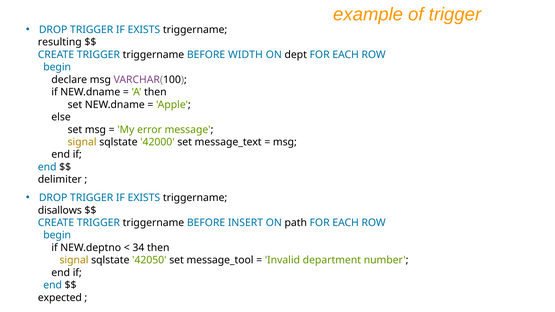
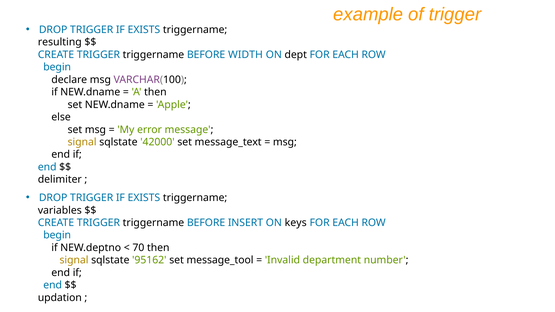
disallows: disallows -> variables (60, 210)
path: path -> keys (296, 223)
34: 34 -> 70 (138, 248)
42050: 42050 -> 95162 (149, 260)
expected: expected -> updation (60, 298)
